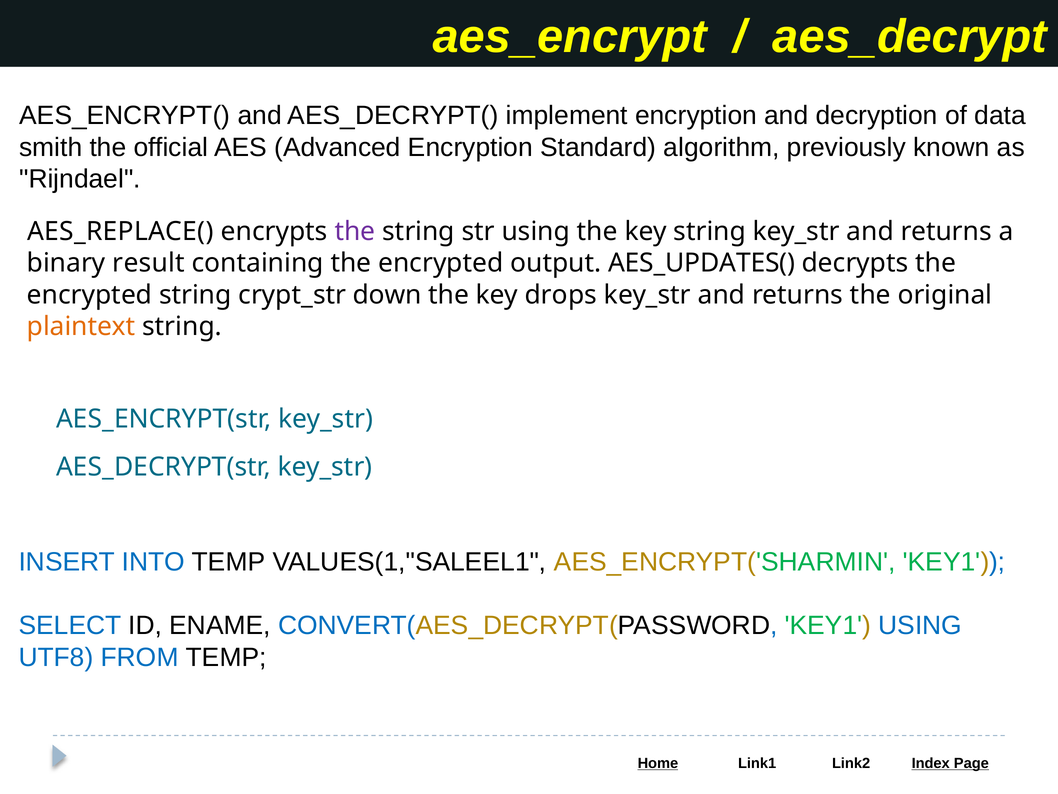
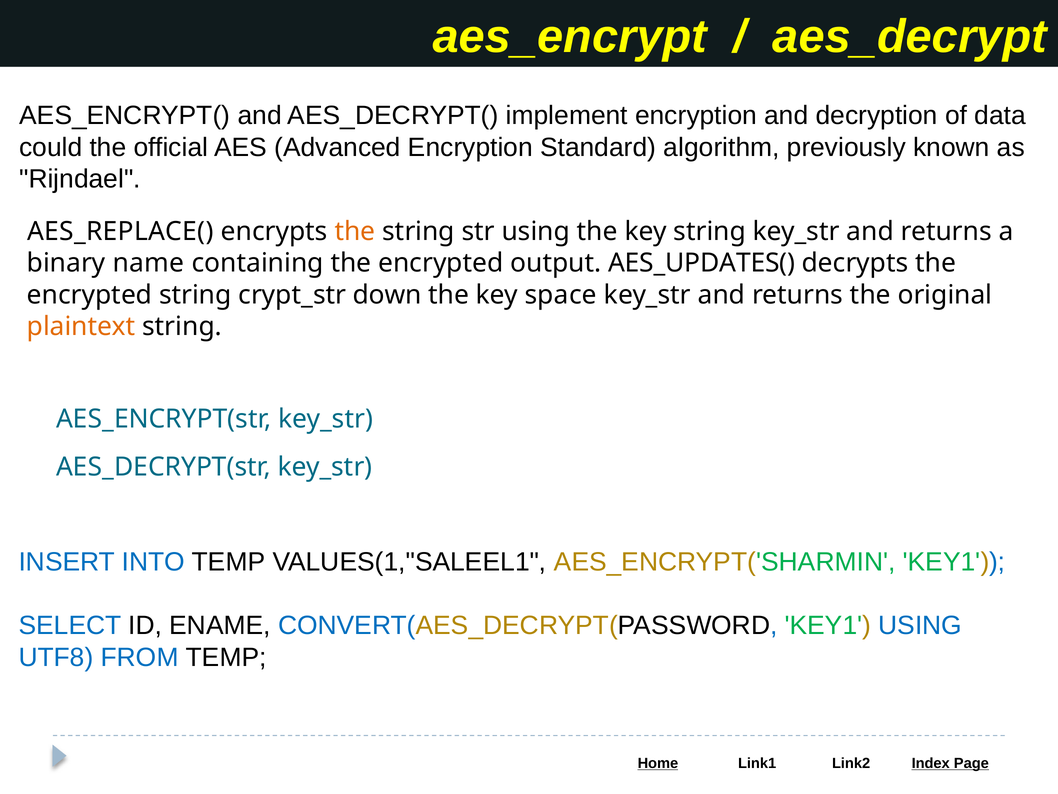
smith: smith -> could (51, 147)
the colour: purple -> orange (355, 231)
result: result -> name (149, 263)
drops: drops -> space (561, 295)
